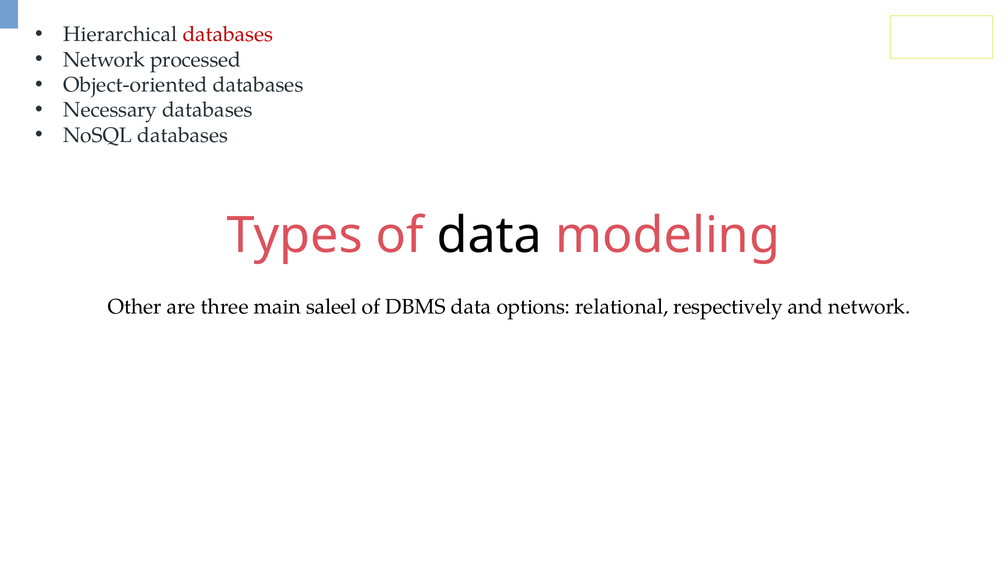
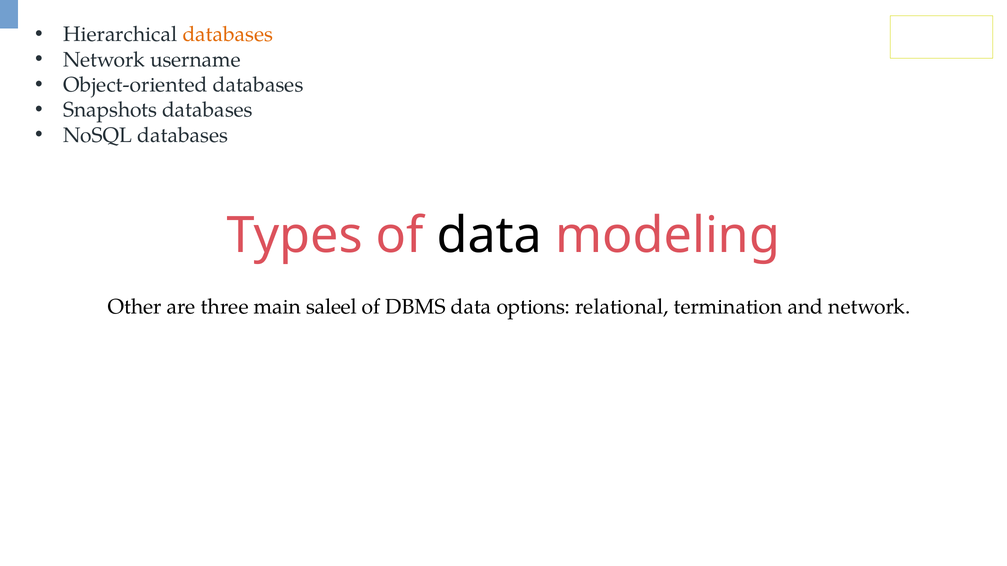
databases colour: red -> orange (228, 35)
processed: processed -> username (195, 60)
Necessary: Necessary -> Snapshots (110, 110)
respectively: respectively -> termination (728, 307)
